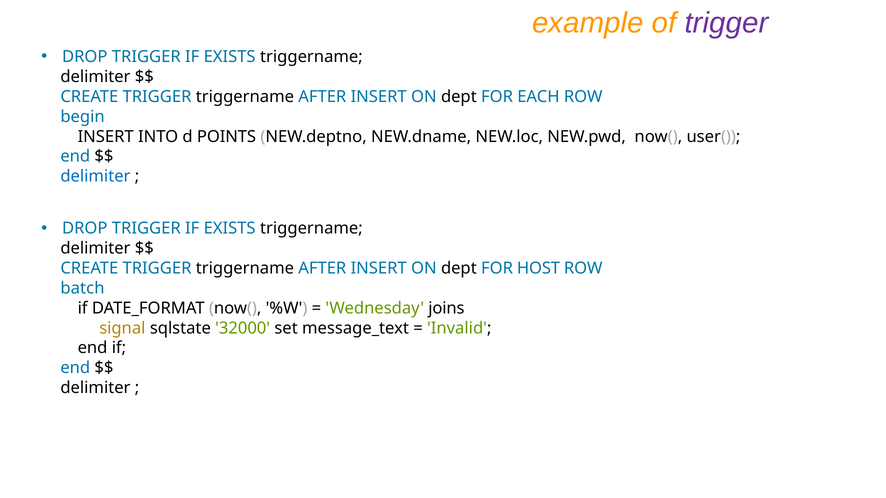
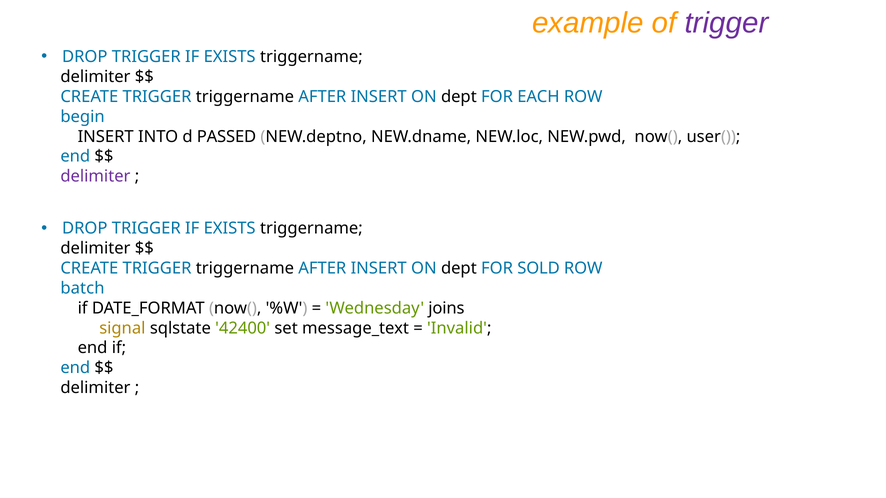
POINTS: POINTS -> PASSED (227, 137)
delimiter colour: blue -> purple (95, 177)
HOST: HOST -> SOLD (539, 269)
32000: 32000 -> 42400 (243, 328)
